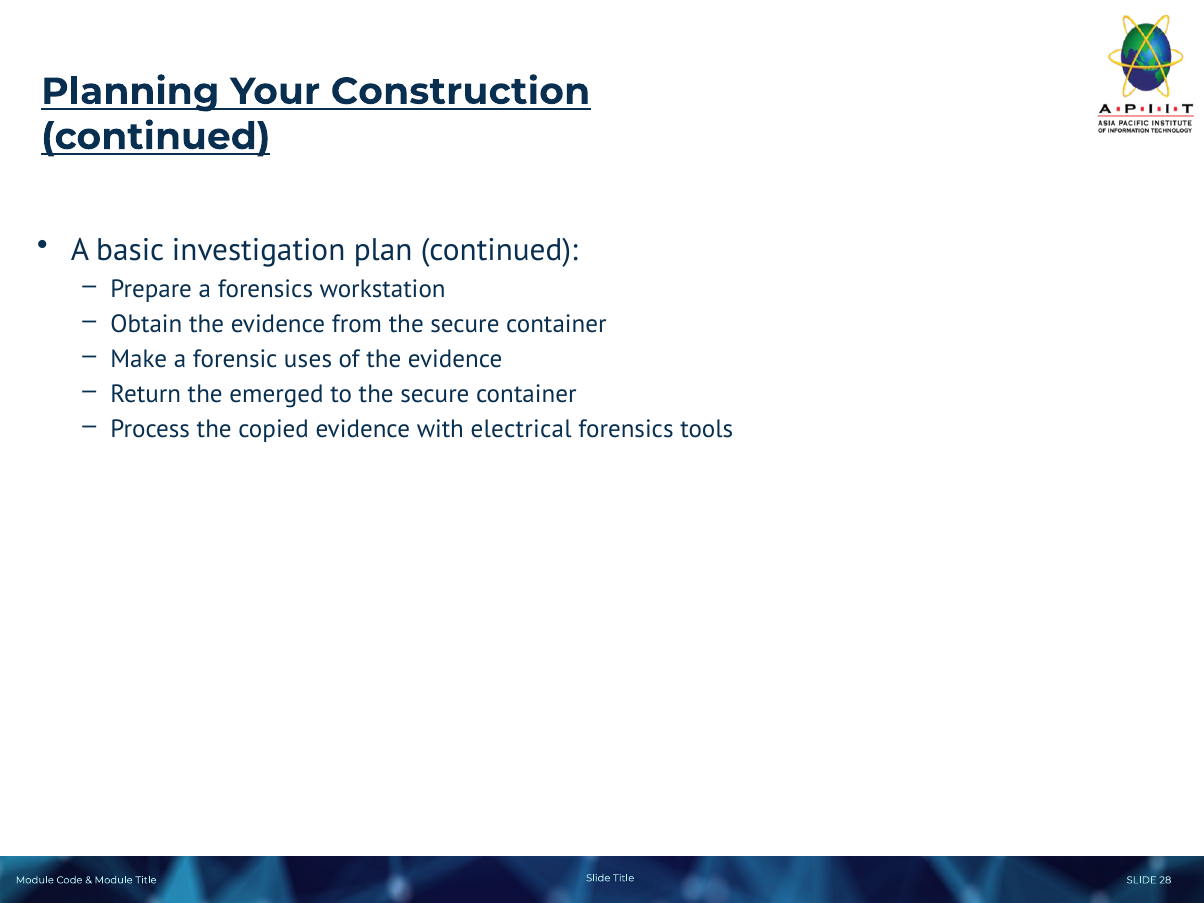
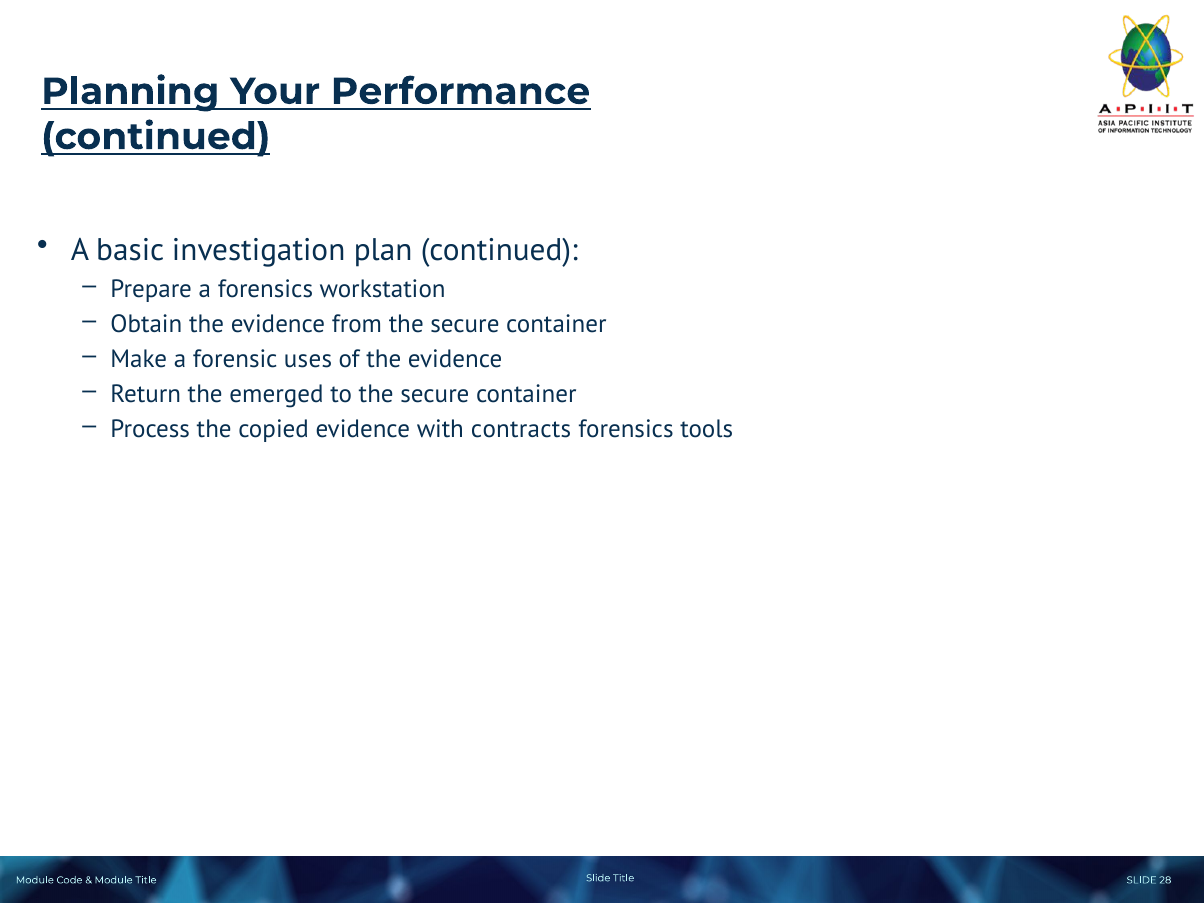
Construction: Construction -> Performance (460, 91)
electrical: electrical -> contracts (521, 429)
